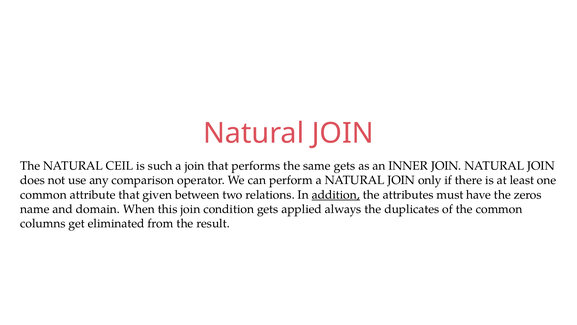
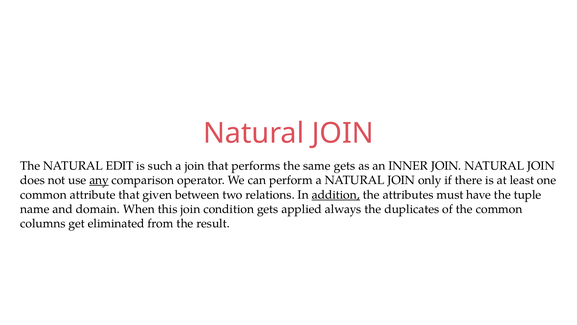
CEIL: CEIL -> EDIT (120, 166)
any underline: none -> present (99, 180)
zeros: zeros -> tuple (528, 194)
